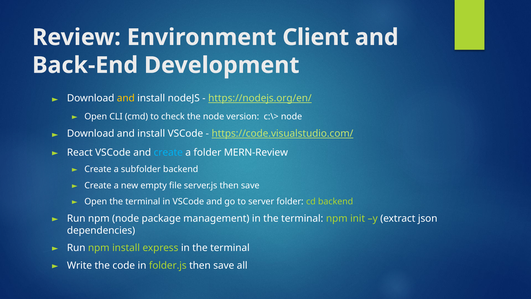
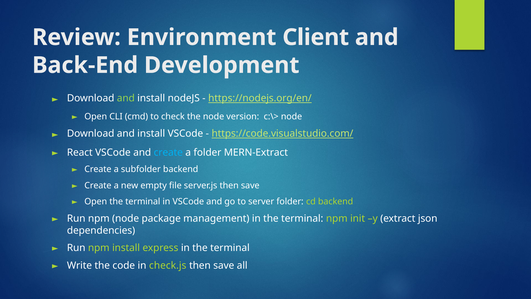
and colour: yellow -> light green (126, 98)
MERN-Review: MERN-Review -> MERN-Extract (256, 152)
folder.js: folder.js -> check.js (168, 265)
